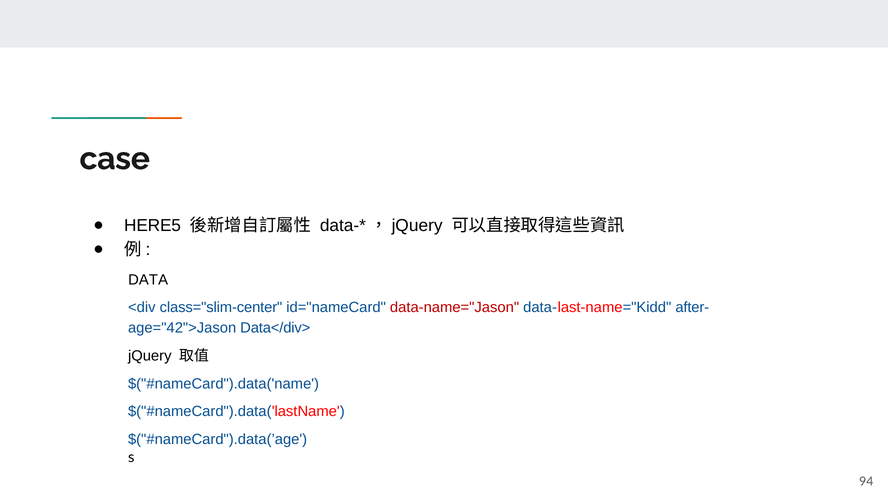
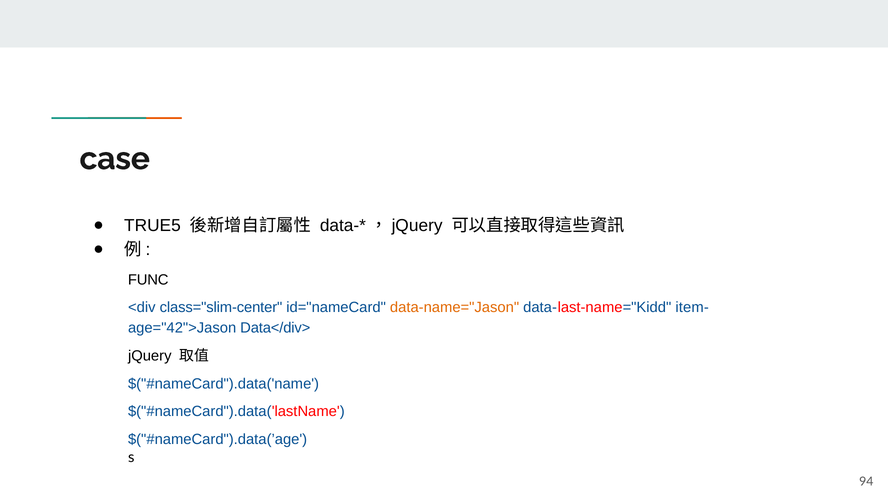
HERE5: HERE5 -> TRUE5 (152, 225)
DATA: DATA -> FUNC (148, 279)
data-name="Jason colour: red -> orange (455, 307)
after-: after- -> item- (692, 307)
